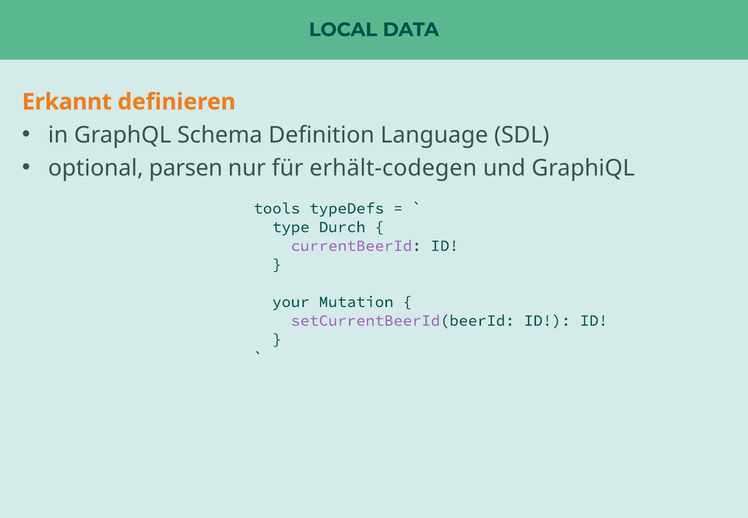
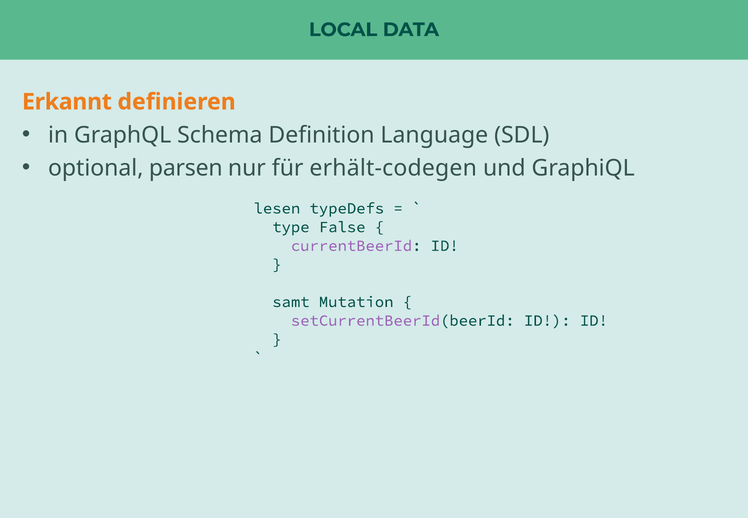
tools: tools -> lesen (277, 208)
Durch: Durch -> False (342, 227)
your: your -> samt (291, 302)
